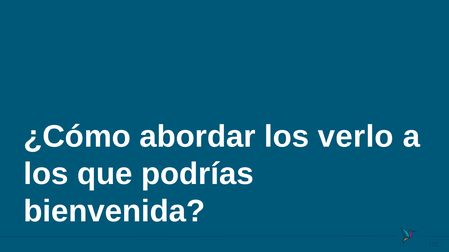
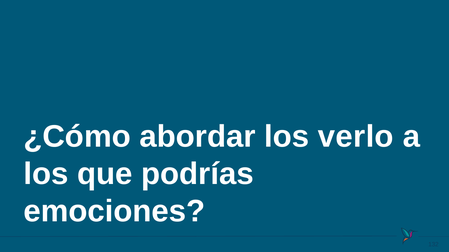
bienvenida: bienvenida -> emociones (114, 212)
